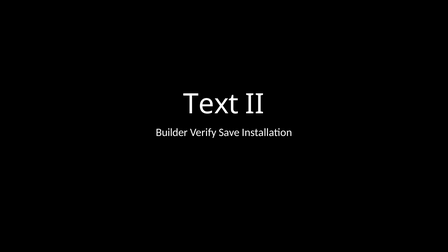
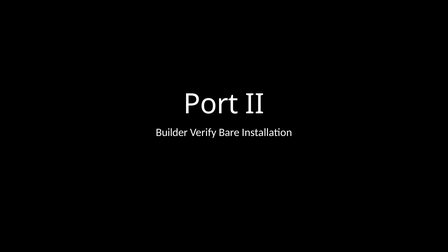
Text: Text -> Port (211, 104)
Save: Save -> Bare (229, 132)
